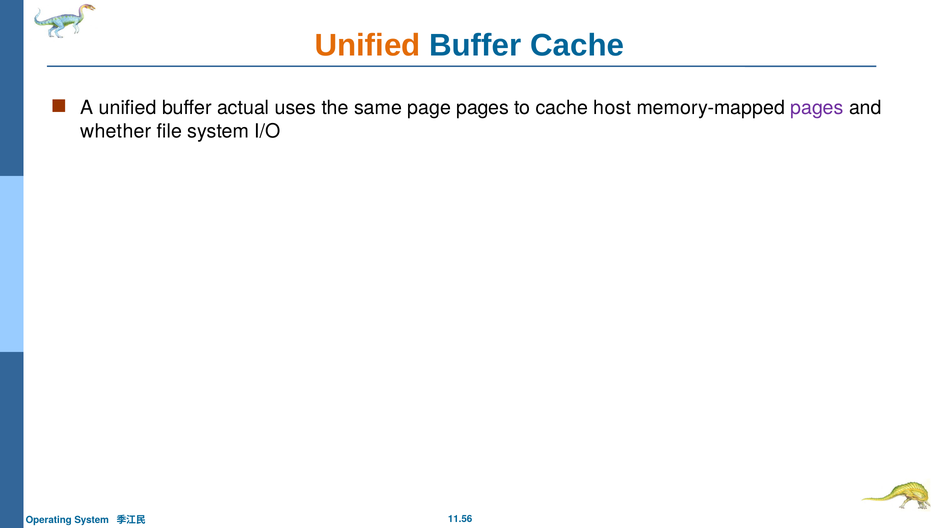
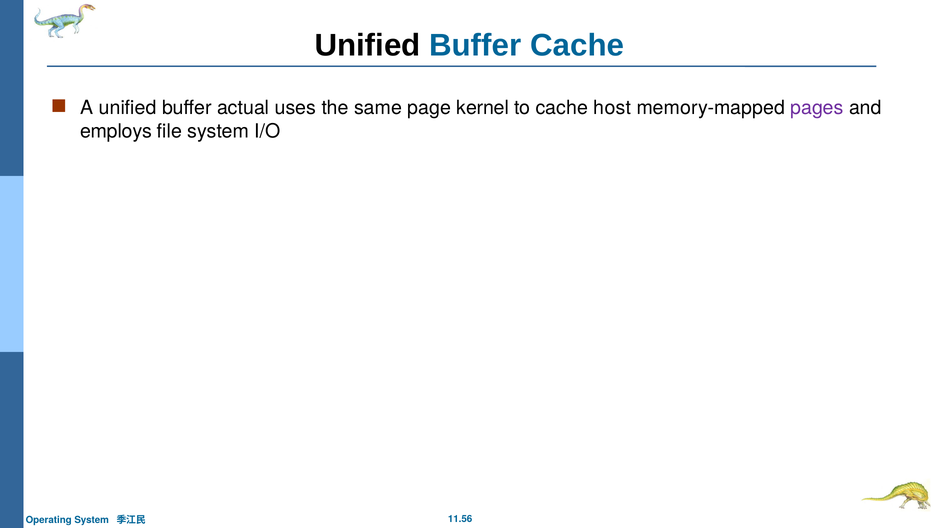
Unified colour: orange -> black (368, 46)
page pages: pages -> kernel (483, 108)
whether: whether -> employs (116, 131)
